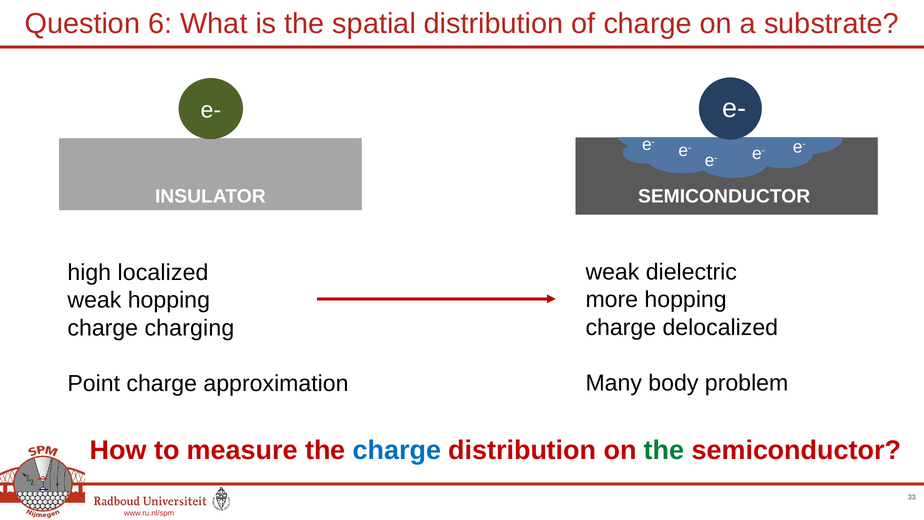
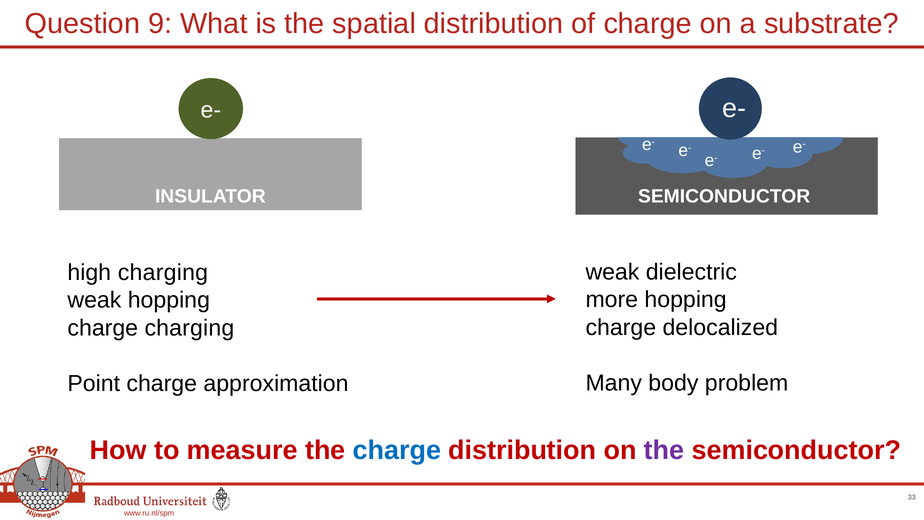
6: 6 -> 9 (160, 24)
high localized: localized -> charging (163, 272)
the colour: green -> purple (664, 450)
